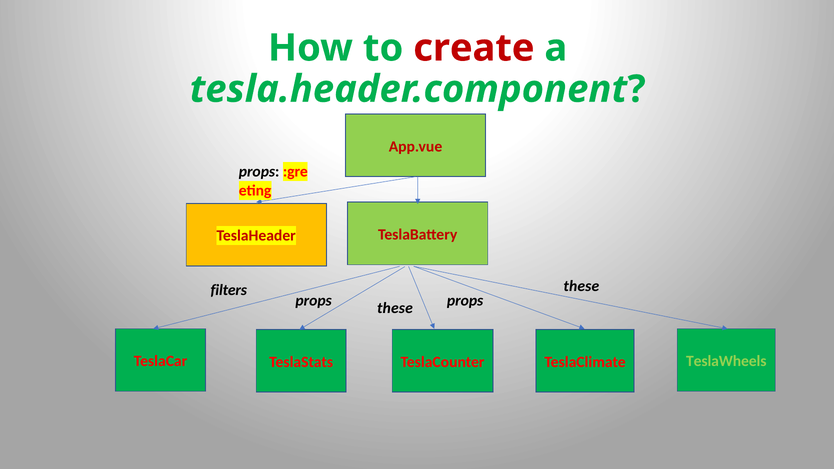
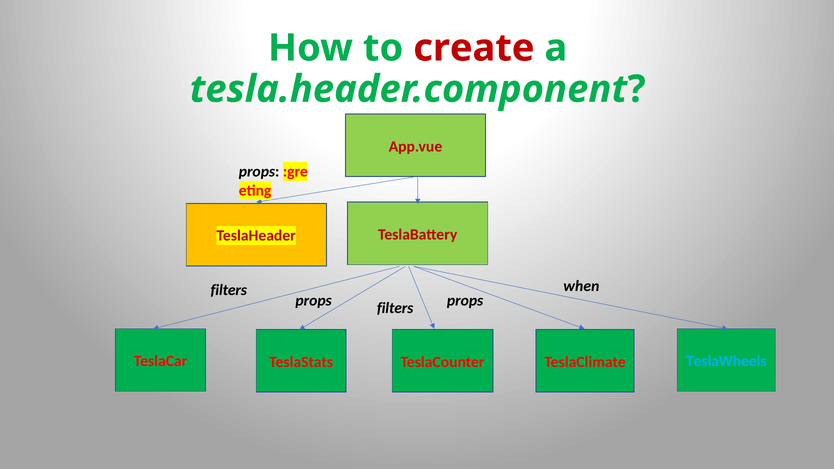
these: these -> when (581, 286)
props these: these -> filters (395, 308)
TeslaWheels colour: light green -> light blue (726, 361)
